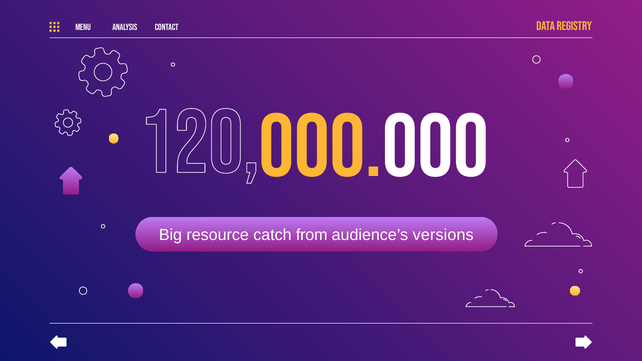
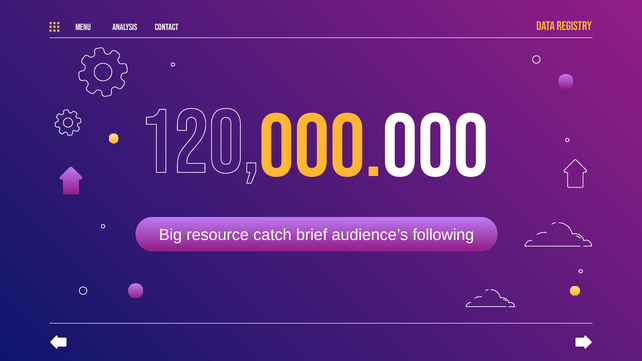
from: from -> brief (312, 235)
versions: versions -> following (443, 235)
